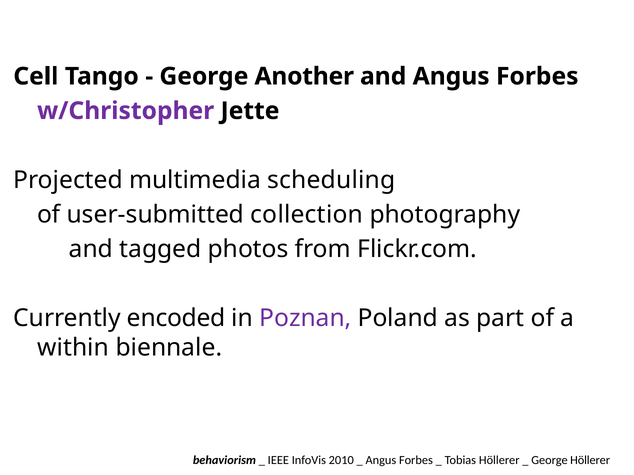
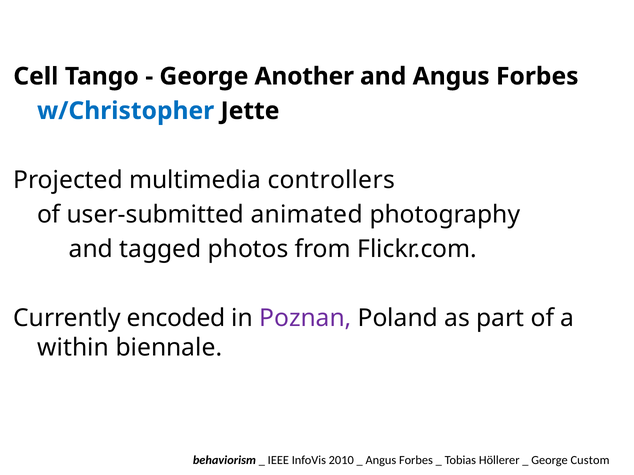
w/Christopher colour: purple -> blue (126, 111)
scheduling: scheduling -> controllers (331, 180)
collection: collection -> animated (307, 215)
George Höllerer: Höllerer -> Custom (590, 460)
